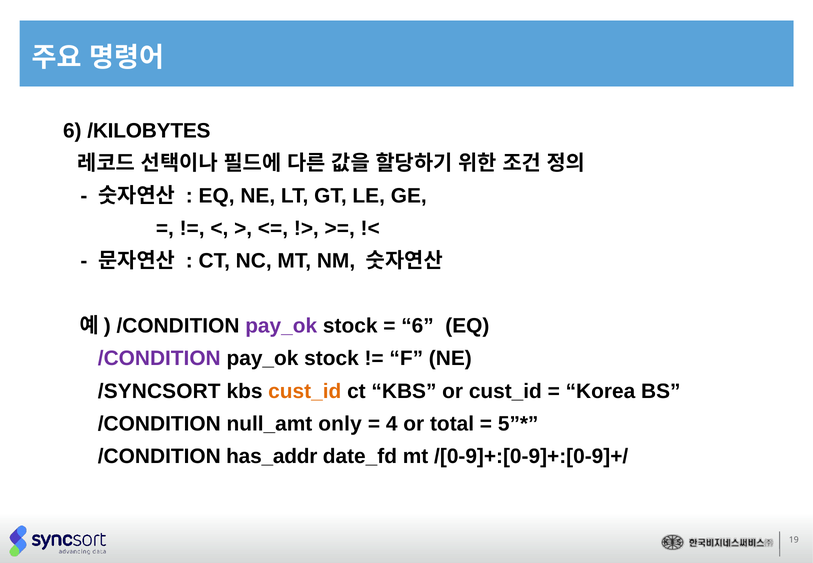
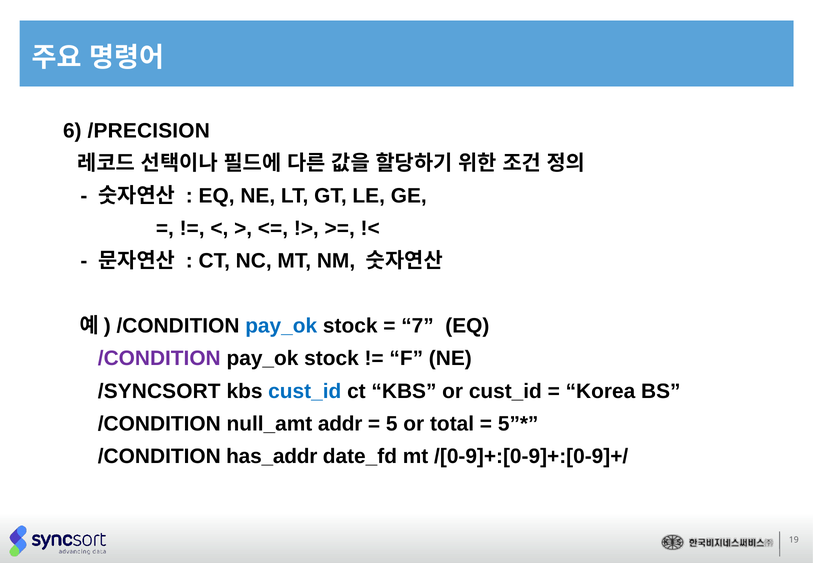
/KILOBYTES: /KILOBYTES -> /PRECISION (149, 131)
pay_ok colour: purple -> blue (281, 326)
6: 6 -> 7 (417, 326)
cust_id colour: orange -> blue (305, 391)
only: only -> addr (340, 424)
4: 4 -> 5 (392, 424)
